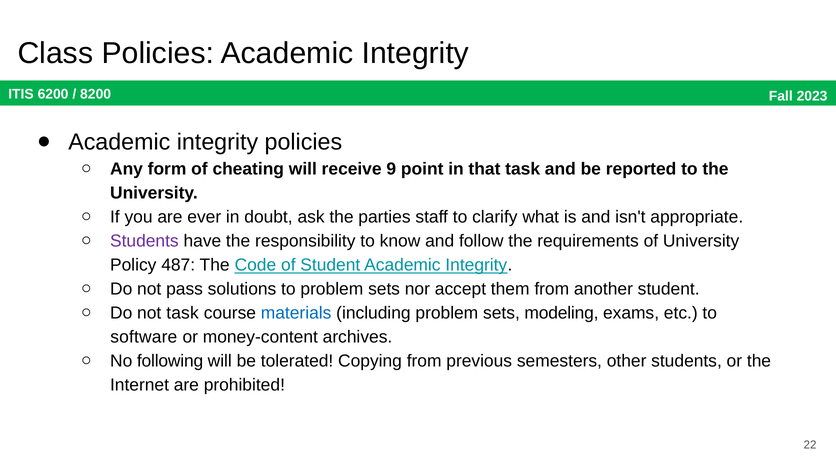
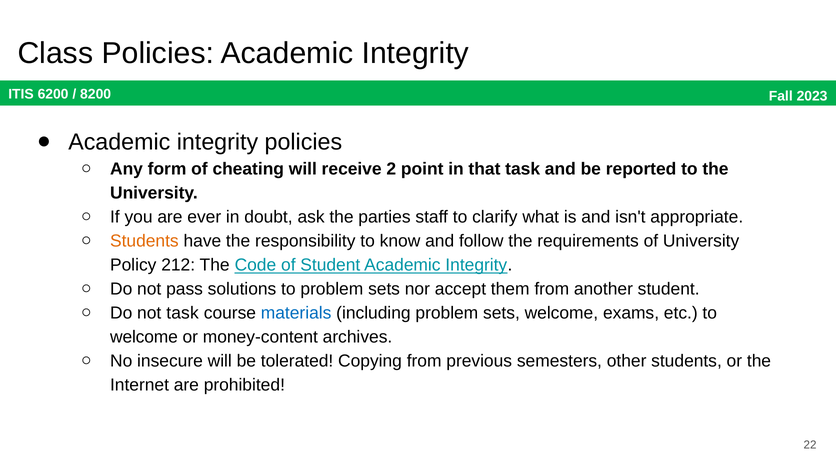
9: 9 -> 2 (391, 169)
Students colour: purple -> orange (144, 241)
487: 487 -> 212 (178, 265)
sets modeling: modeling -> welcome (561, 313)
software: software -> welcome (144, 337)
following: following -> insecure (170, 361)
